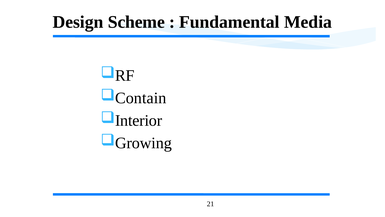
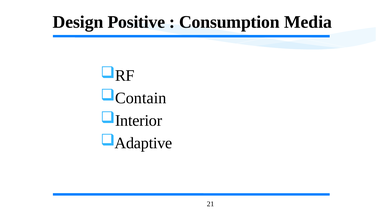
Scheme: Scheme -> Positive (136, 22)
Fundamental: Fundamental -> Consumption (229, 22)
Growing: Growing -> Adaptive (144, 143)
